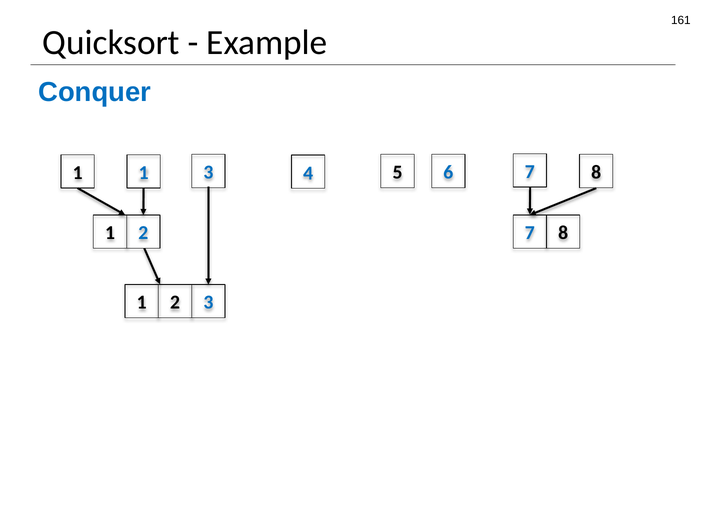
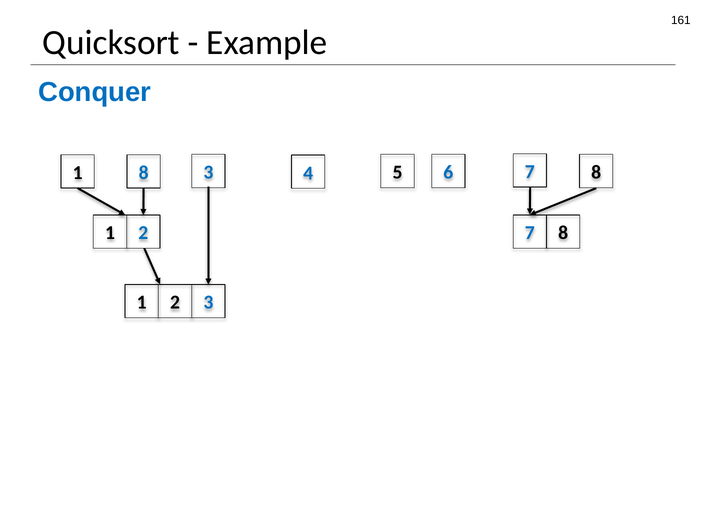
1 1: 1 -> 8 (144, 173)
